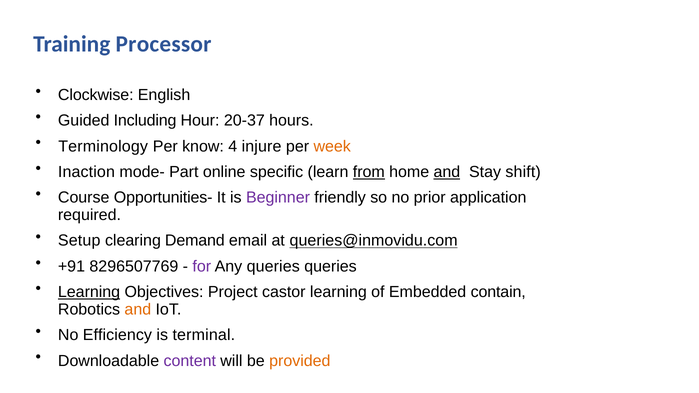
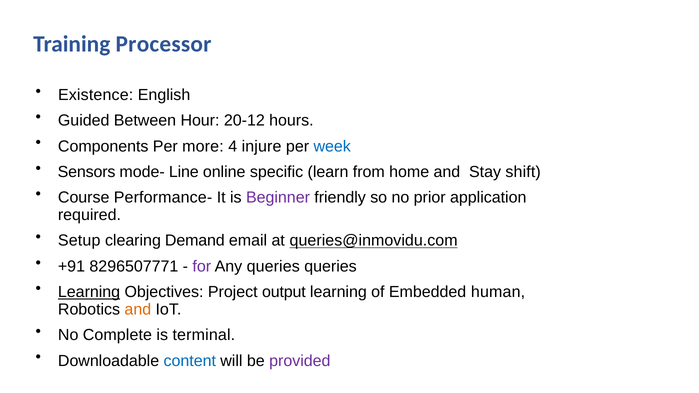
Clockwise: Clockwise -> Existence (96, 95)
Including: Including -> Between (145, 121)
20-37: 20-37 -> 20-12 (244, 121)
Terminology: Terminology -> Components (103, 146)
know: know -> more (203, 146)
week colour: orange -> blue (332, 146)
Inaction: Inaction -> Sensors (87, 172)
Part: Part -> Line (184, 172)
from underline: present -> none (369, 172)
and underline: present -> none (447, 172)
Opportunities-: Opportunities- -> Performance- (163, 198)
8296507769: 8296507769 -> 8296507771 (134, 266)
castor: castor -> output (284, 292)
contain: contain -> human (498, 292)
Efficiency: Efficiency -> Complete (117, 335)
content colour: purple -> blue (190, 361)
provided colour: orange -> purple (300, 361)
